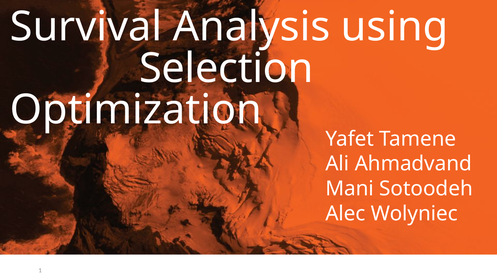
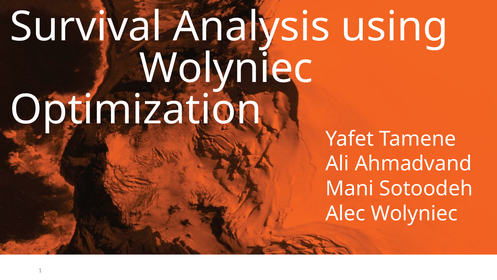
Selection: Selection -> Wolyniec (226, 68)
